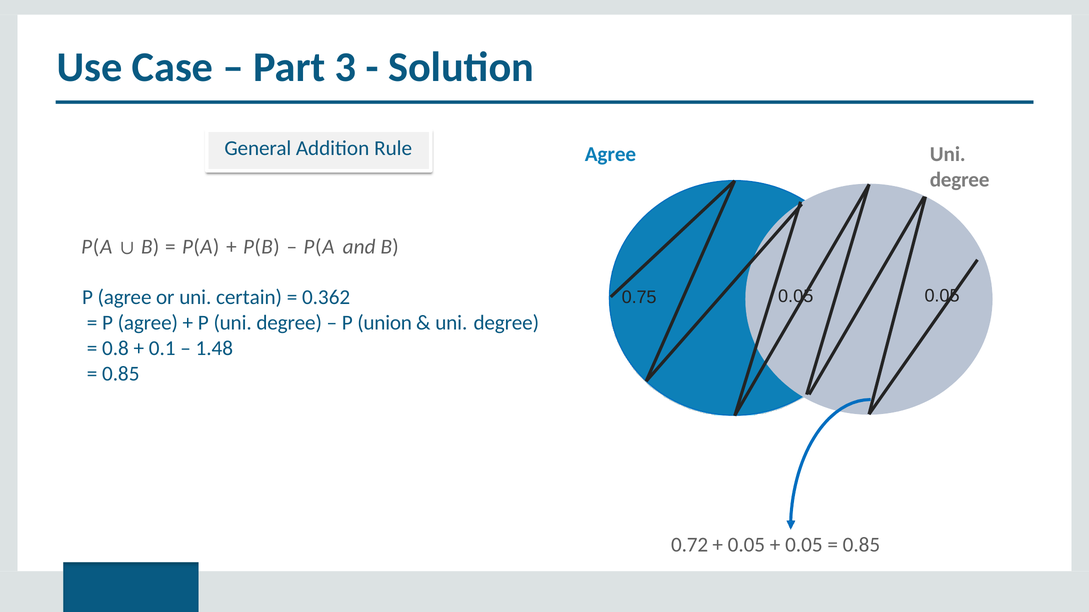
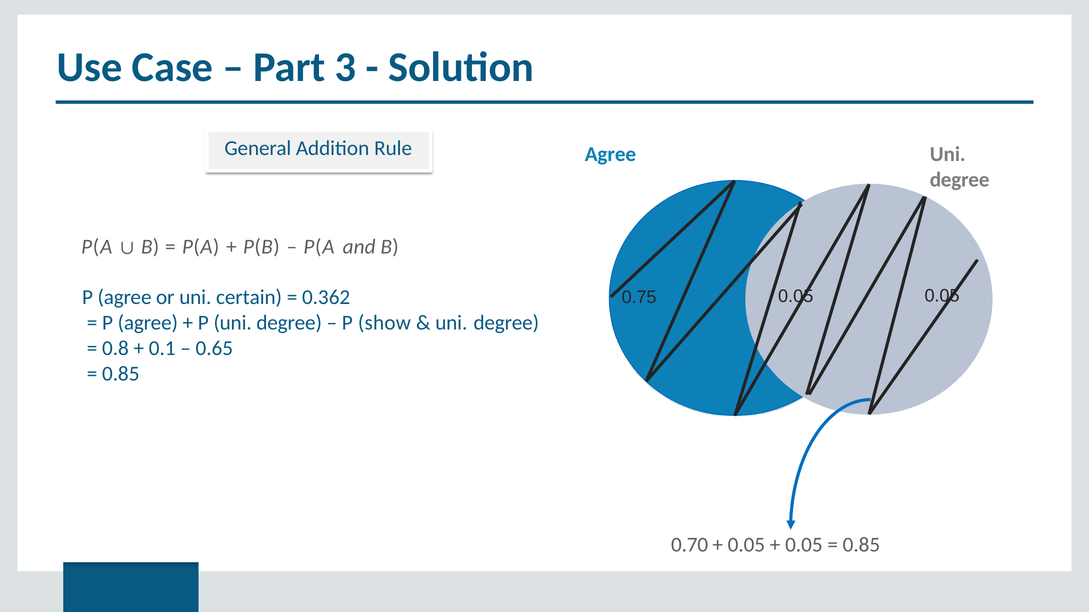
union: union -> show (384, 323)
1.48: 1.48 -> 0.65 (214, 349)
0.72: 0.72 -> 0.70 (690, 545)
